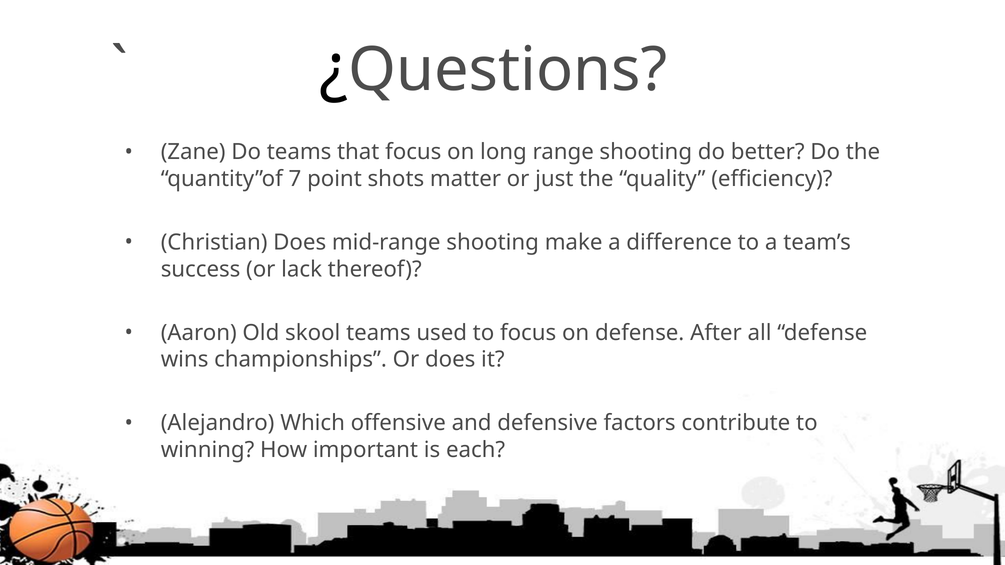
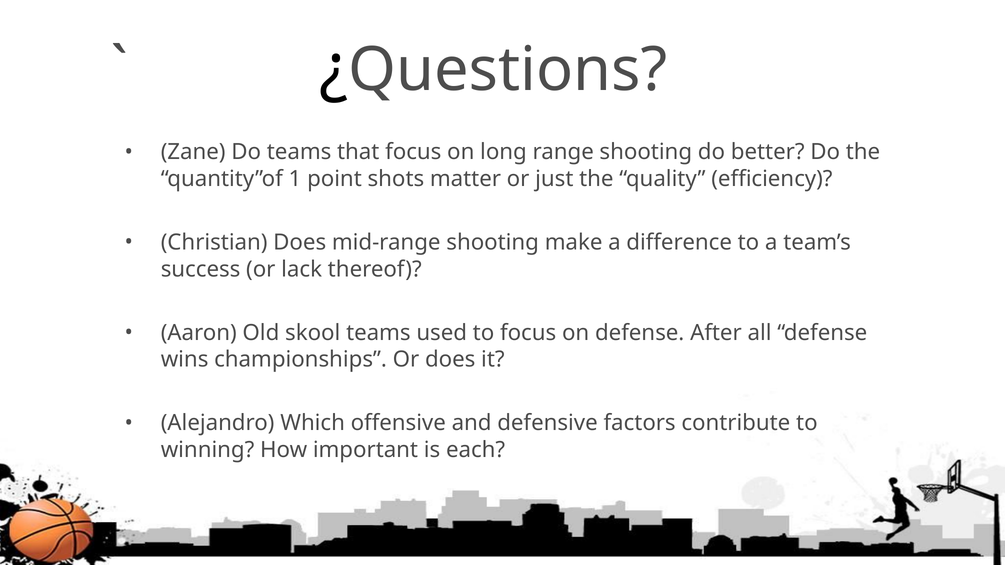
7: 7 -> 1 (295, 179)
